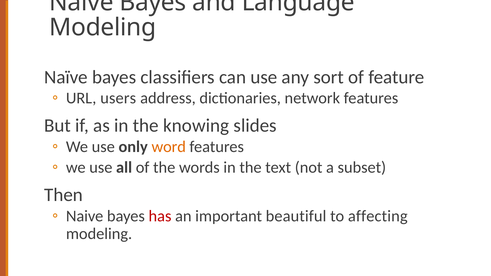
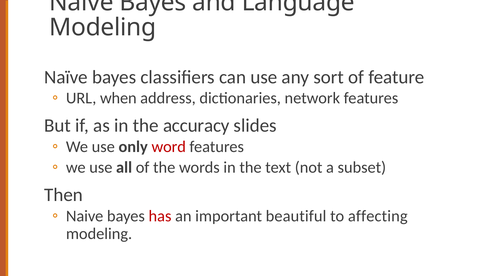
users: users -> when (118, 98)
knowing: knowing -> accuracy (196, 126)
word colour: orange -> red (169, 147)
